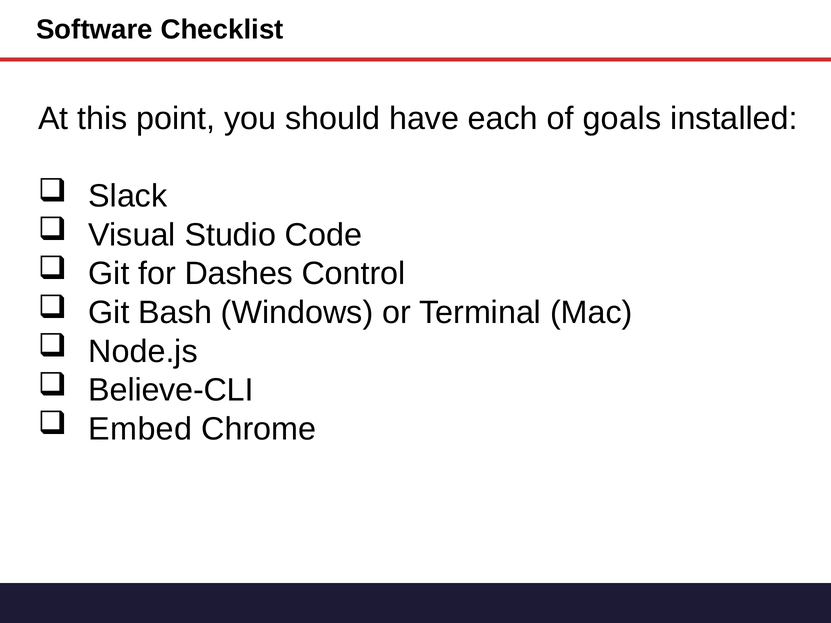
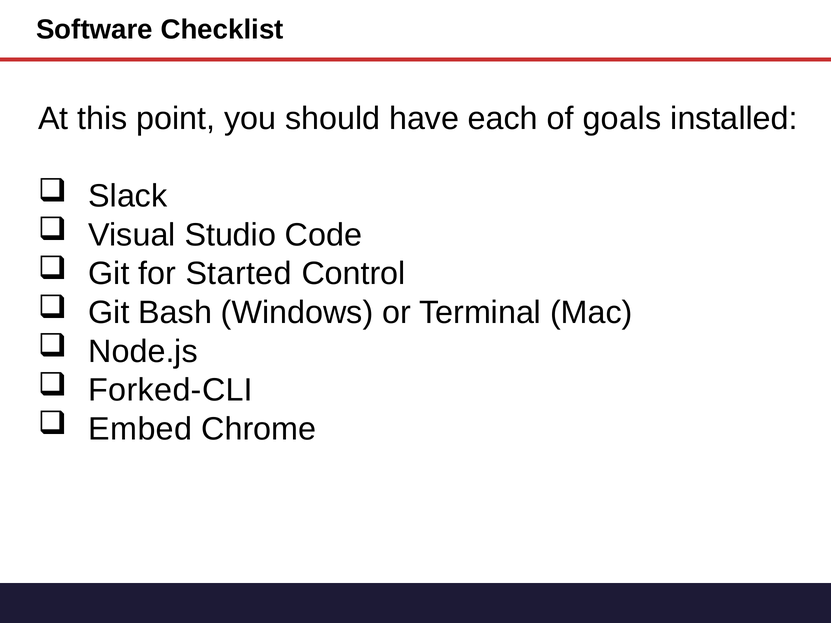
Dashes: Dashes -> Started (239, 274)
Believe-CLI: Believe-CLI -> Forked-CLI (171, 390)
